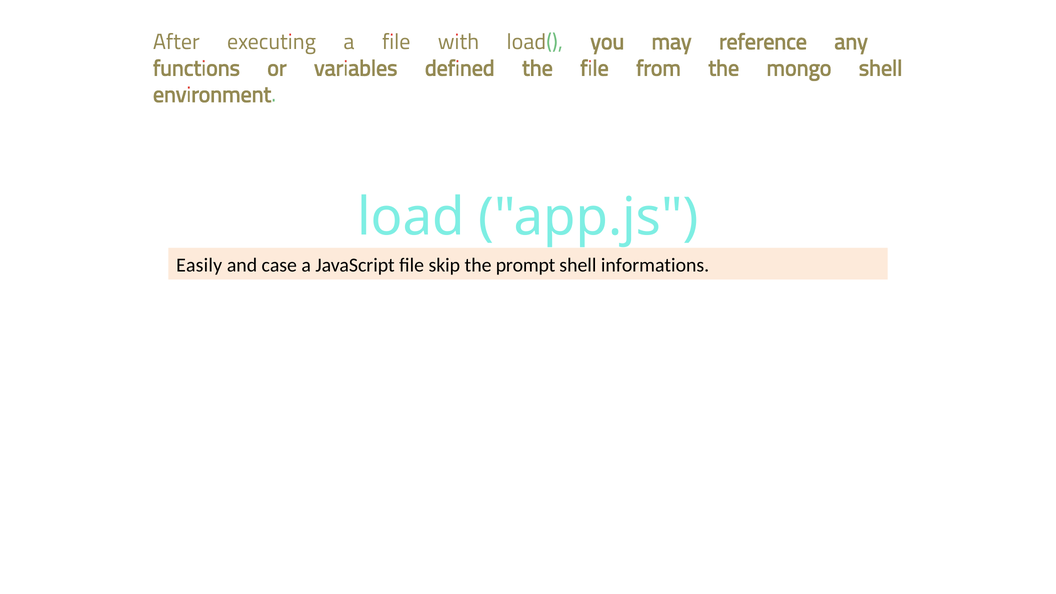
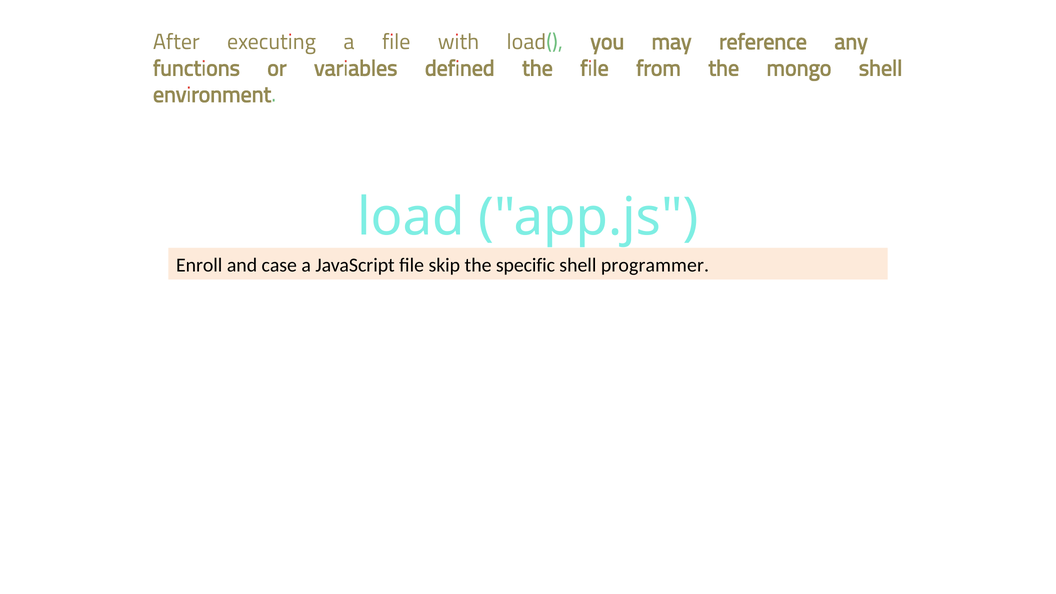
Easily: Easily -> Enroll (199, 265)
prompt: prompt -> specific (525, 265)
informations: informations -> programmer (655, 265)
